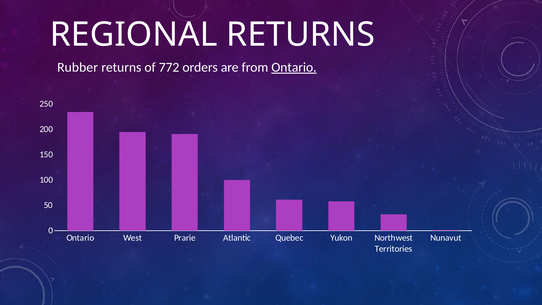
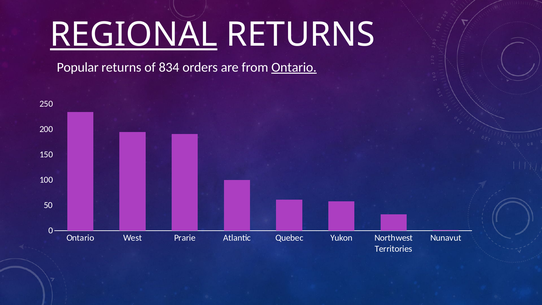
REGIONAL underline: none -> present (134, 35)
Rubber: Rubber -> Popular (78, 67)
772: 772 -> 834 (169, 67)
